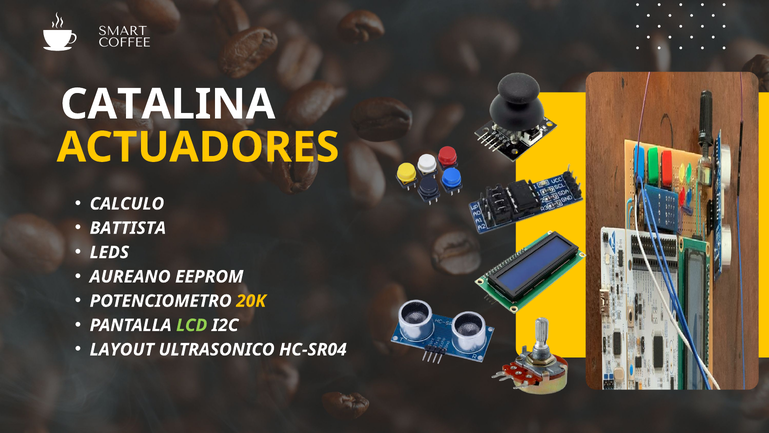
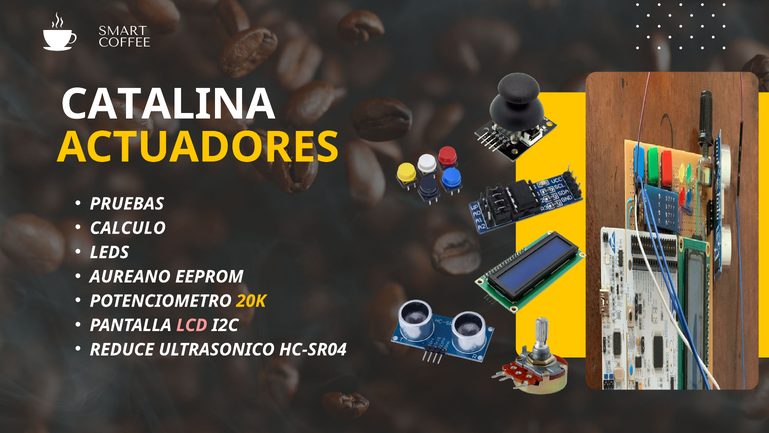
CALCULO: CALCULO -> PRUEBAS (127, 204)
BATTISTA: BATTISTA -> CALCULO (128, 228)
LCD colour: light green -> pink (192, 325)
LAYOUT: LAYOUT -> REDUCE (122, 349)
